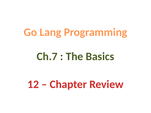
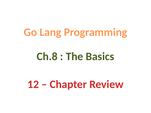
Ch.7: Ch.7 -> Ch.8 (47, 57)
